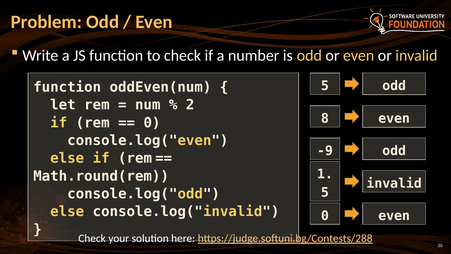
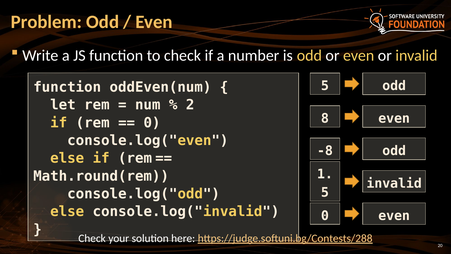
-9: -9 -> -8 (325, 151)
